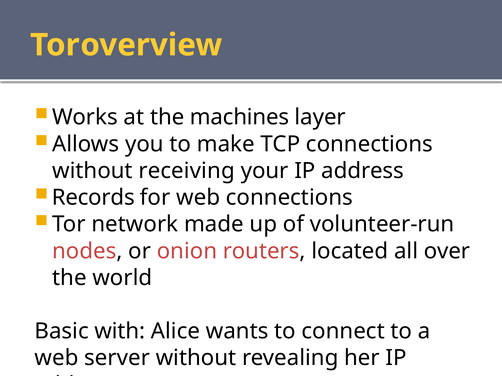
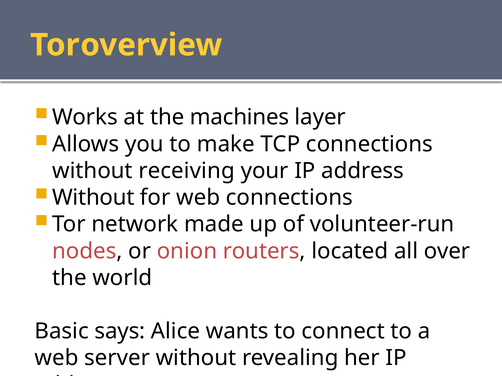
Records: Records -> Without (93, 198)
with: with -> says (120, 332)
